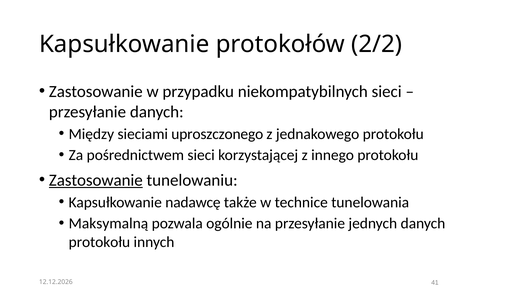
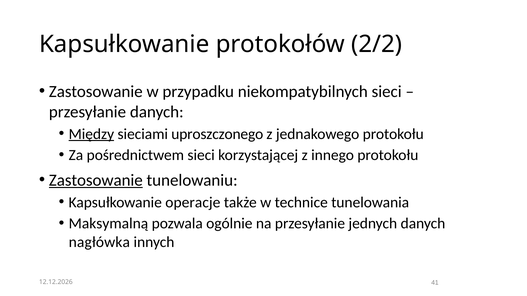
Między underline: none -> present (91, 134)
nadawcę: nadawcę -> operacje (193, 203)
protokołu: protokołu -> nagłówka (99, 242)
